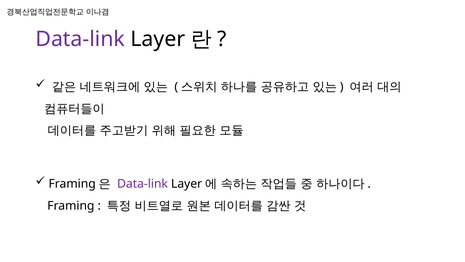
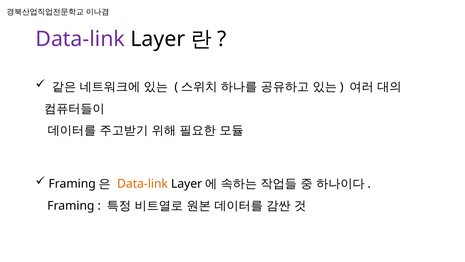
Data-link colour: purple -> orange (143, 184)
